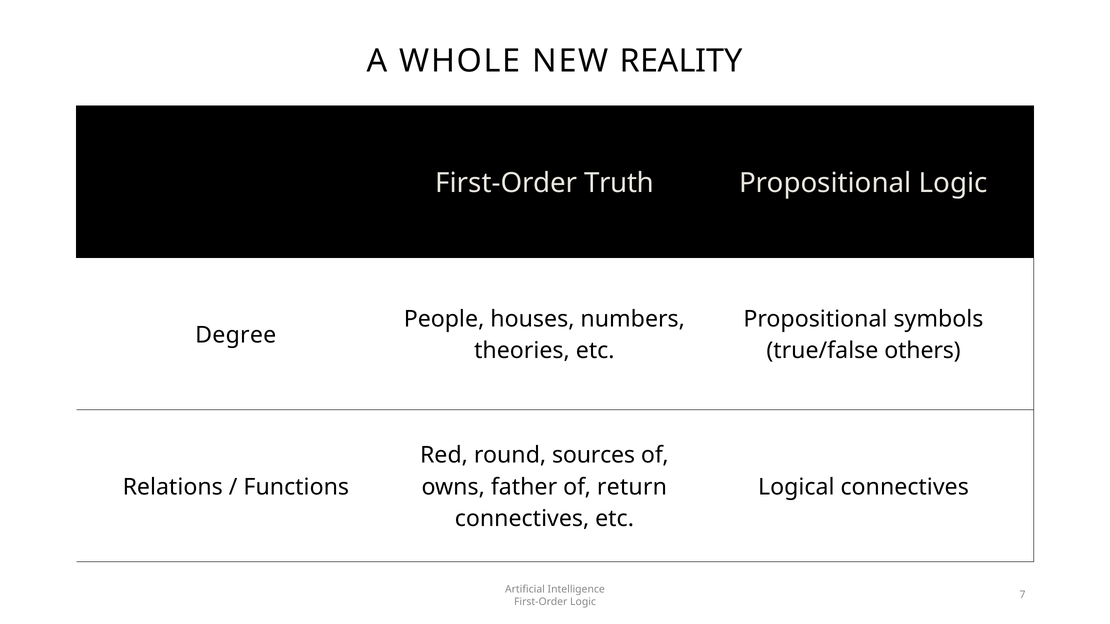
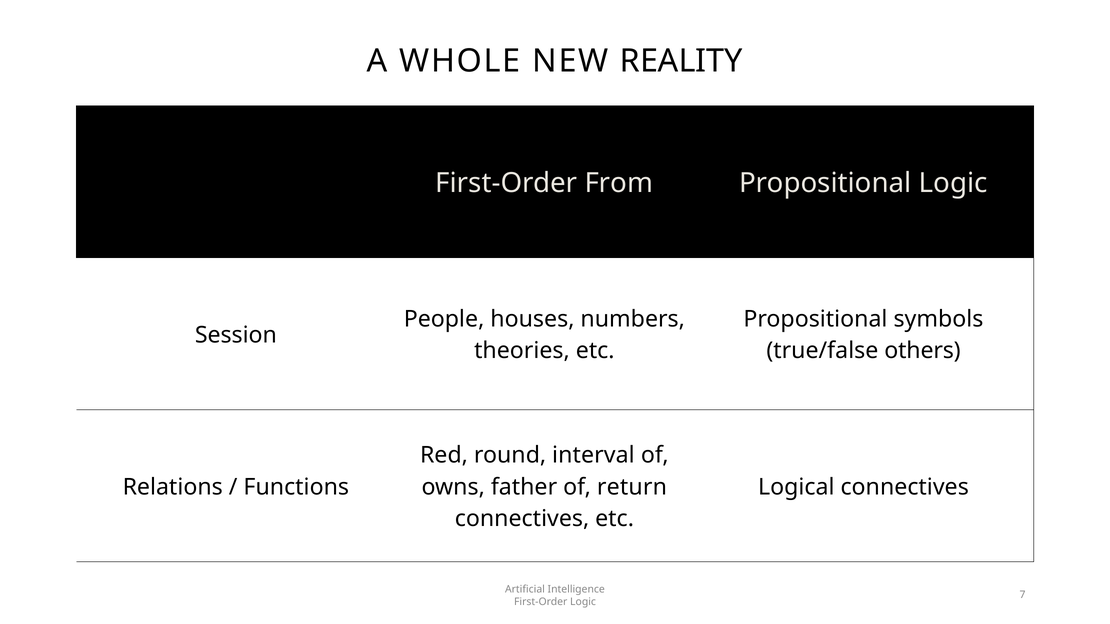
Truth: Truth -> From (619, 183)
Degree: Degree -> Session (236, 335)
sources: sources -> interval (593, 456)
